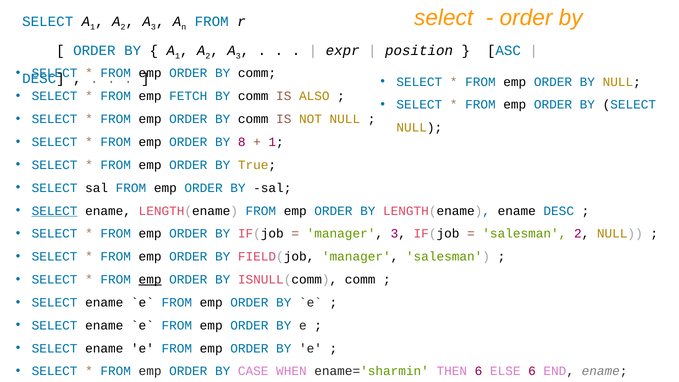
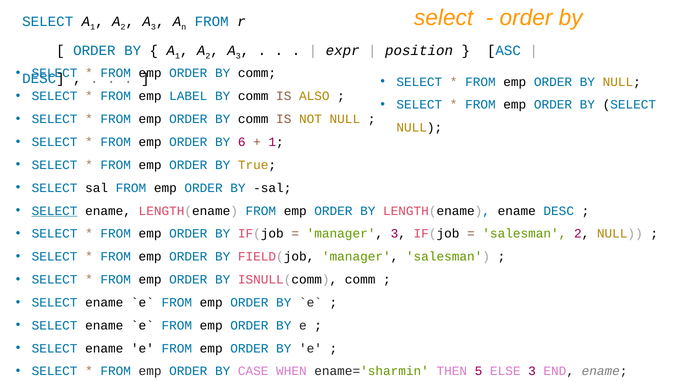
FETCH: FETCH -> LABEL (188, 96)
8: 8 -> 6 (242, 142)
emp underline: present -> none (150, 280)
THEN 6: 6 -> 5 (479, 371)
ELSE 6: 6 -> 3 (532, 371)
